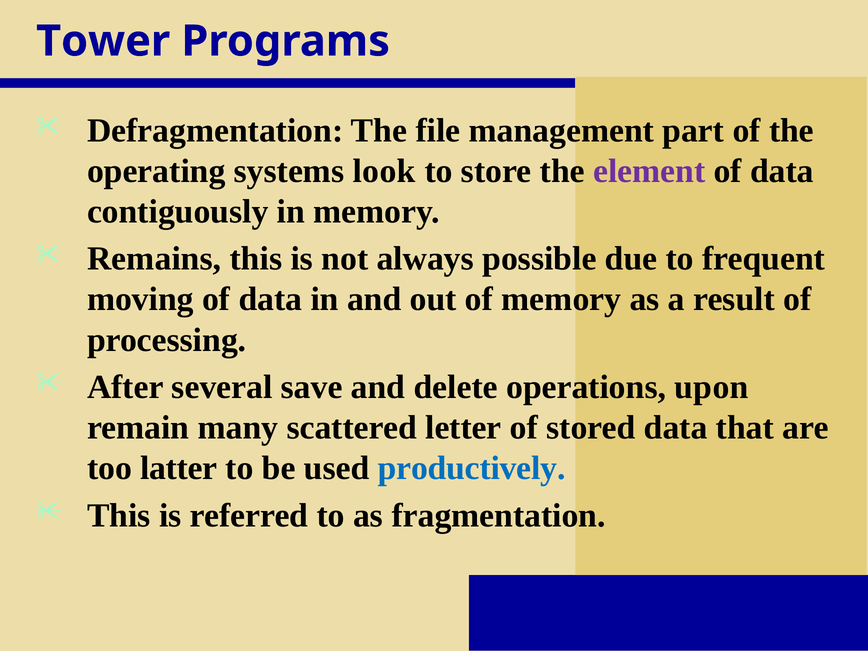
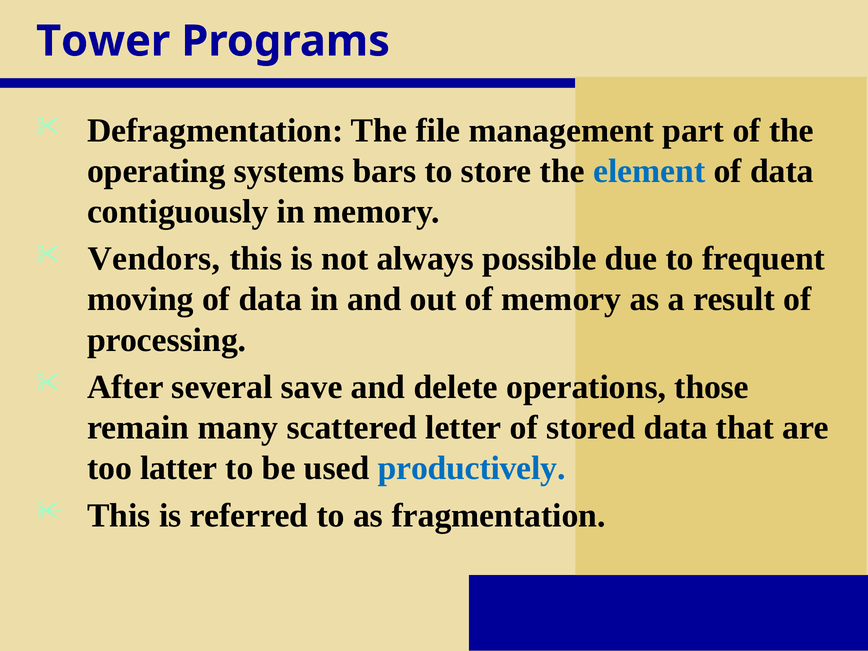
look: look -> bars (384, 171)
element colour: purple -> blue (649, 171)
Remains: Remains -> Vendors (154, 259)
upon: upon -> those (712, 387)
